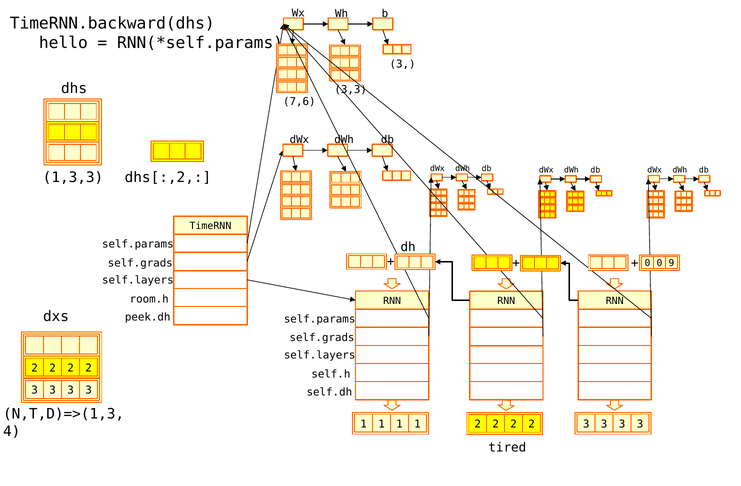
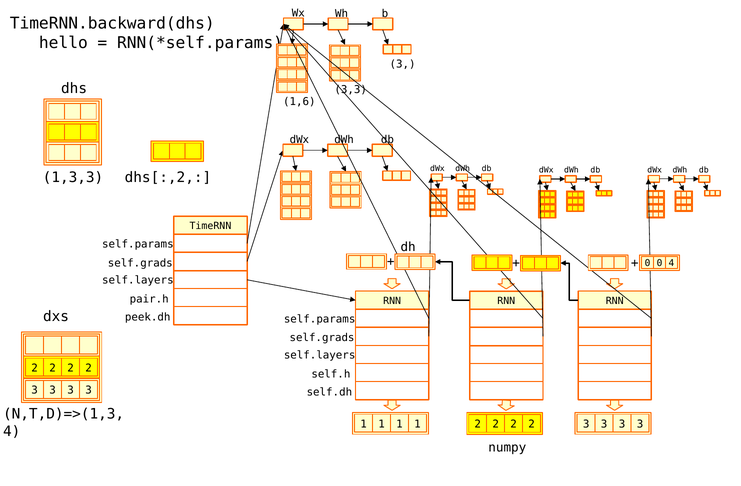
7,6: 7,6 -> 1,6 (299, 102)
0 9: 9 -> 4 (671, 264)
room.h: room.h -> pair.h (149, 300)
tired: tired -> numpy (507, 448)
